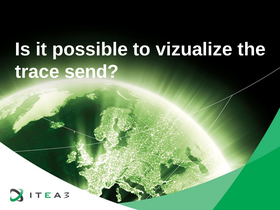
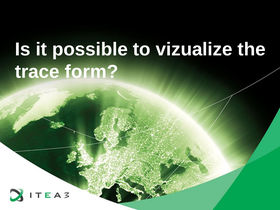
send: send -> form (91, 72)
